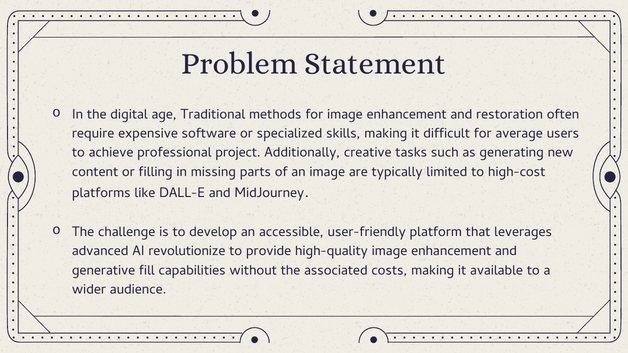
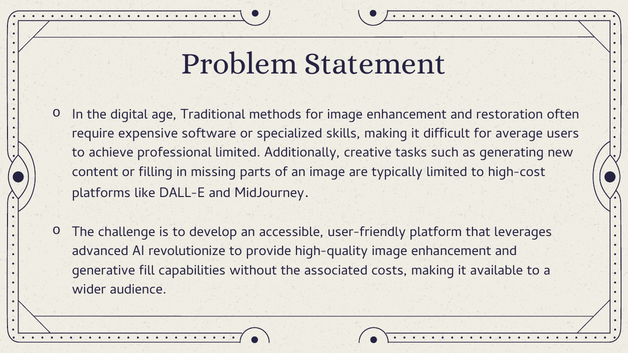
professional project: project -> limited (238, 152)
